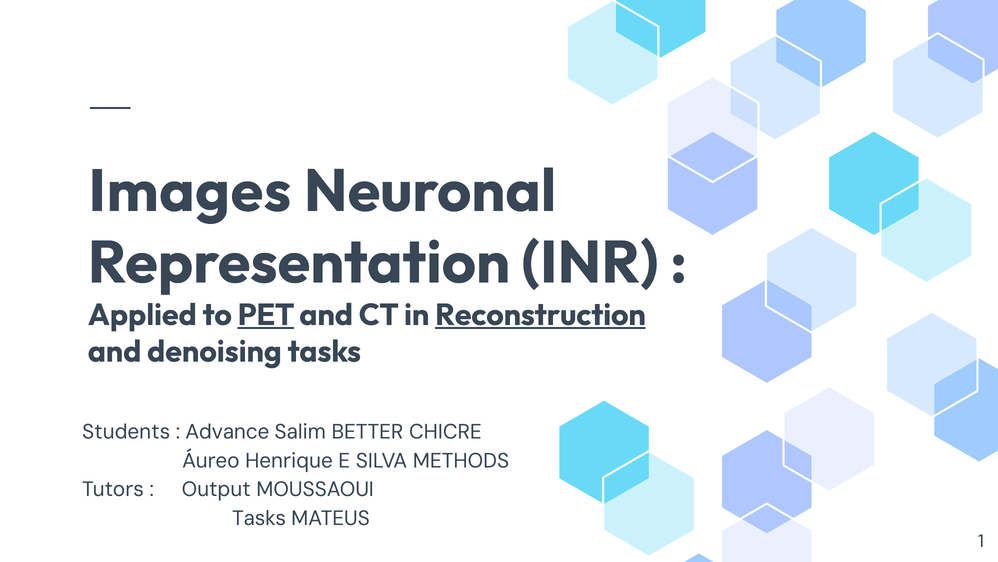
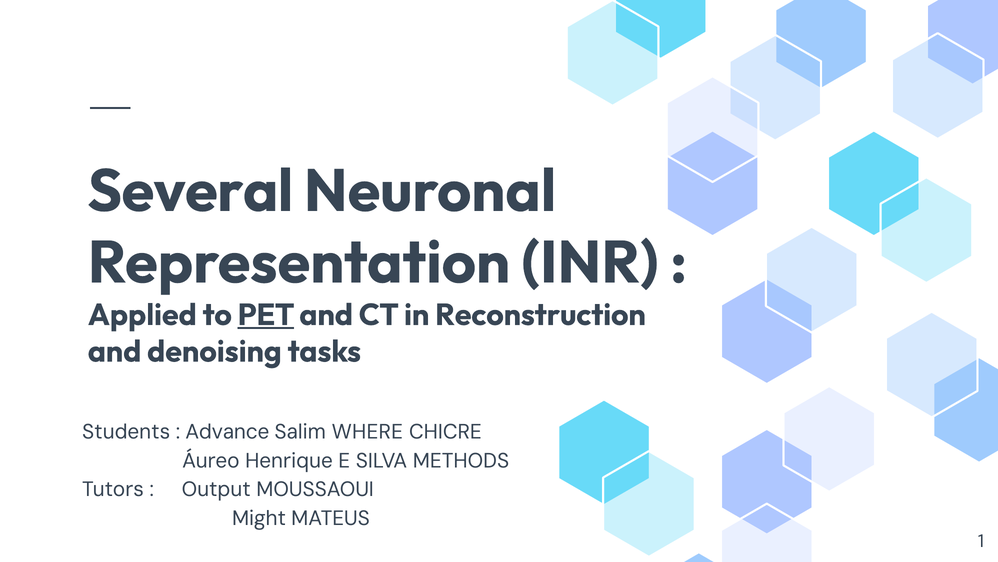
Images: Images -> Several (190, 191)
Reconstruction underline: present -> none (540, 315)
BETTER: BETTER -> WHERE (367, 432)
Tasks: Tasks -> Might (259, 518)
